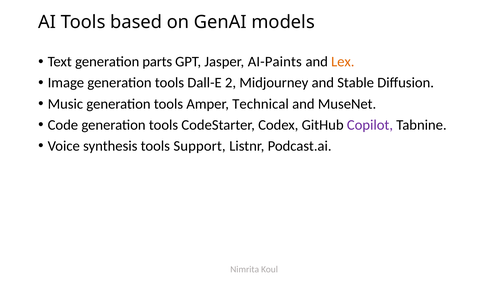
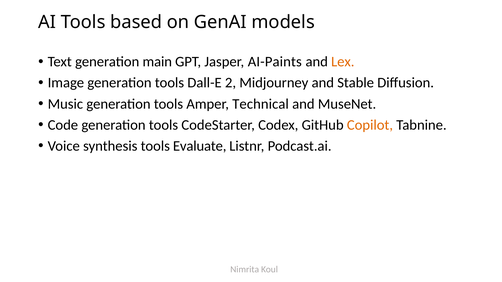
parts: parts -> main (157, 62)
Copilot colour: purple -> orange (370, 125)
Support: Support -> Evaluate (200, 146)
